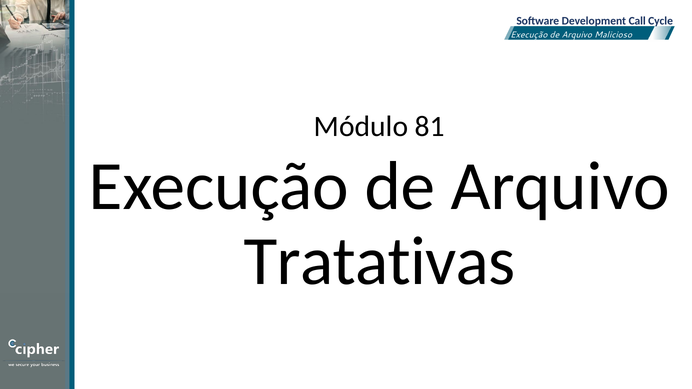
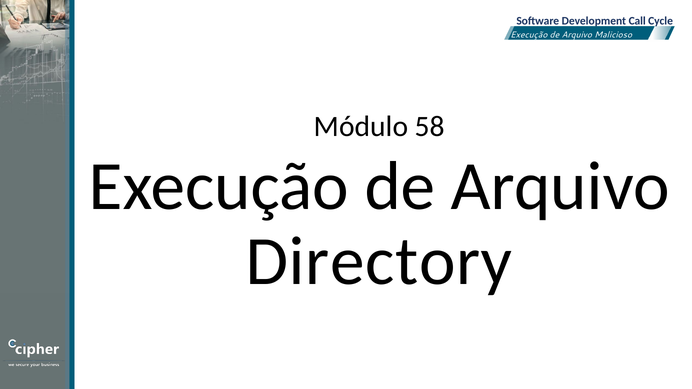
81: 81 -> 58 (430, 126)
Tratativas: Tratativas -> Directory (379, 261)
